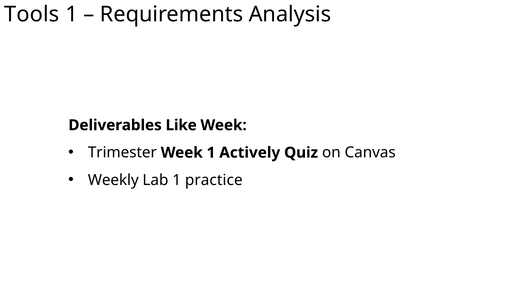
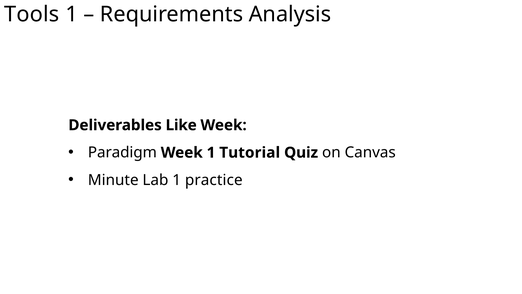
Trimester: Trimester -> Paradigm (122, 152)
Actively: Actively -> Tutorial (250, 152)
Weekly: Weekly -> Minute (113, 180)
